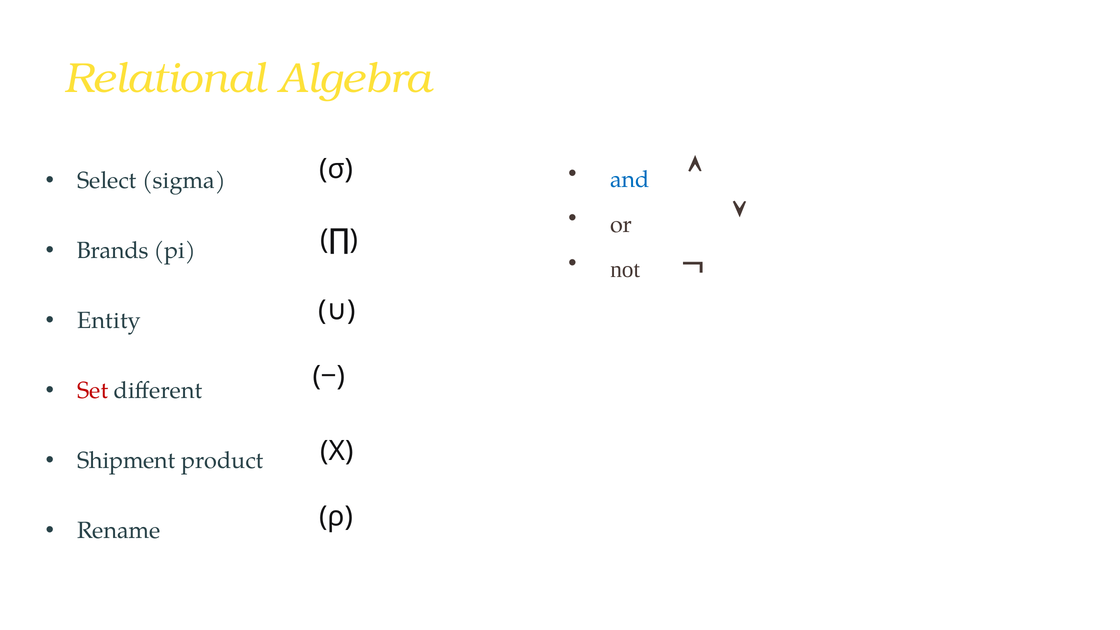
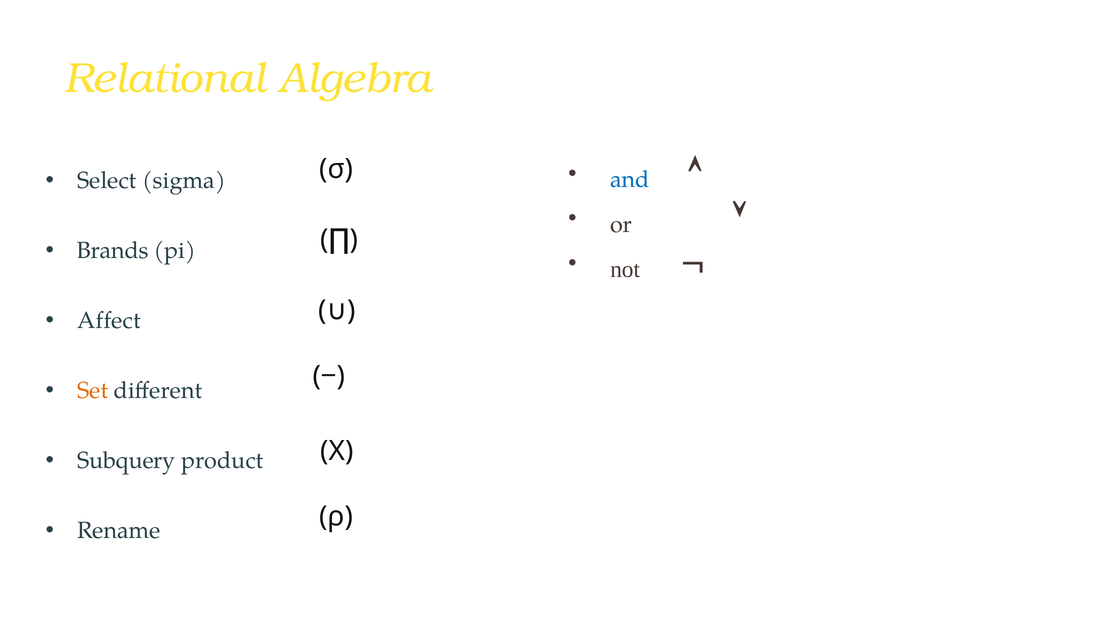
Entity: Entity -> Affect (109, 321)
Set colour: red -> orange (93, 391)
Shipment: Shipment -> Subquery (126, 461)
